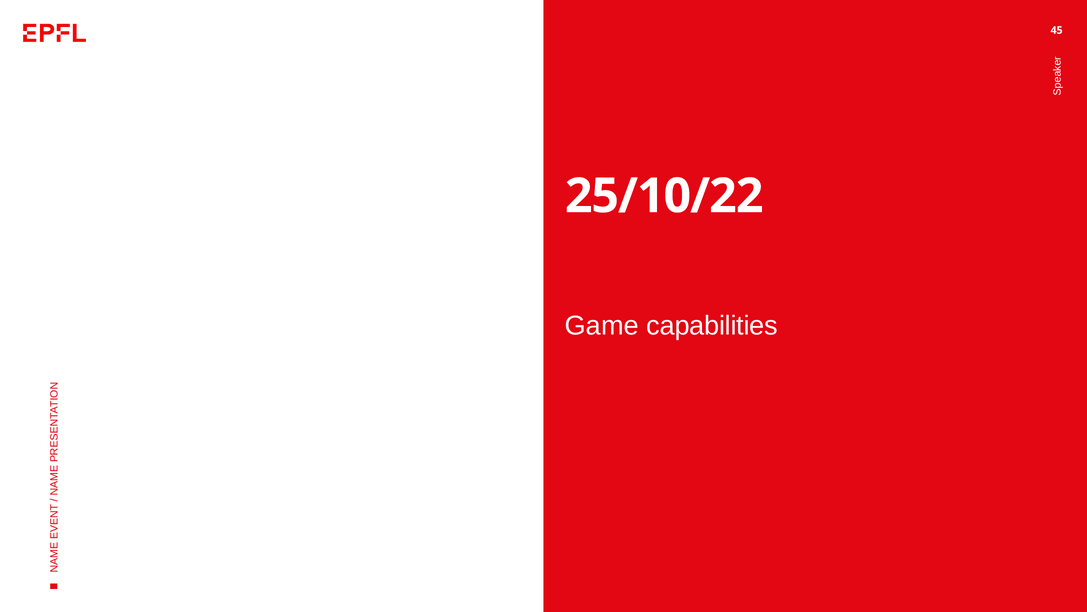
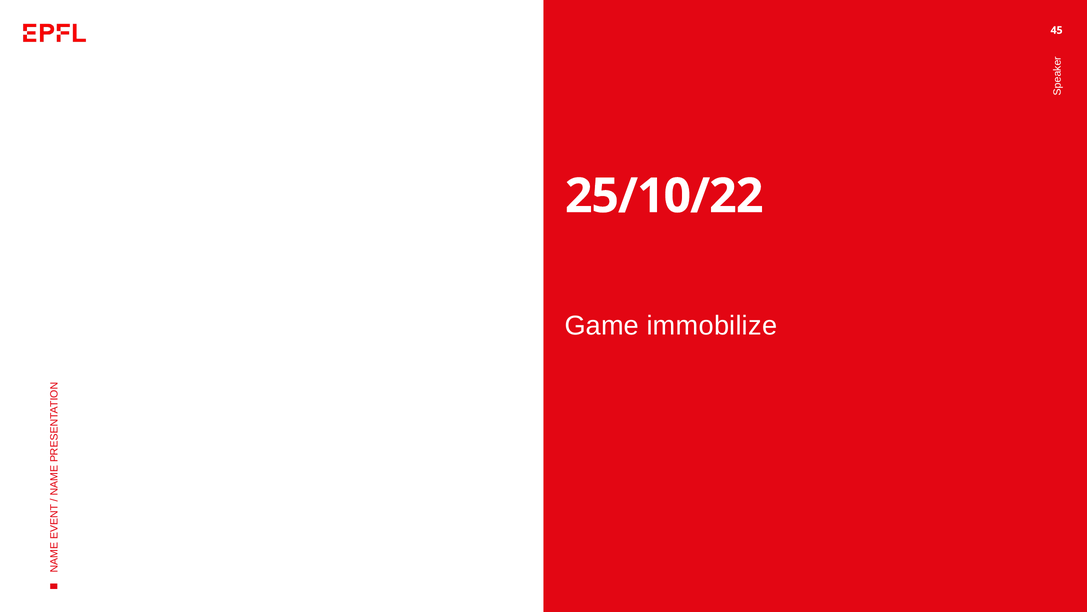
capabilities: capabilities -> immobilize (712, 326)
